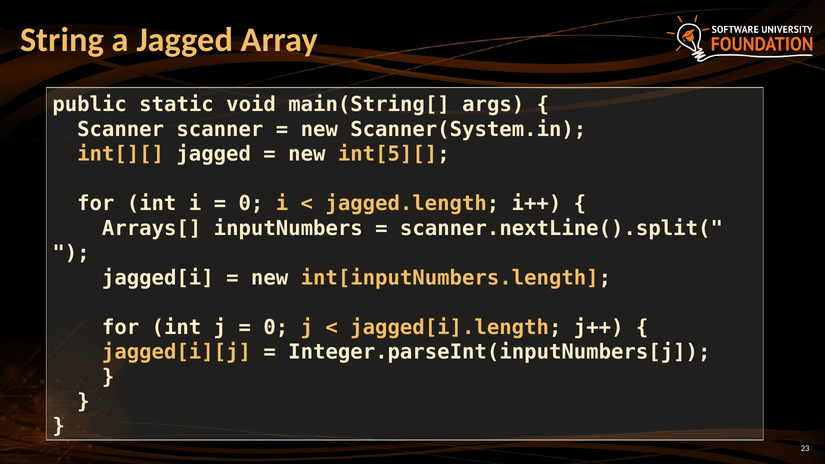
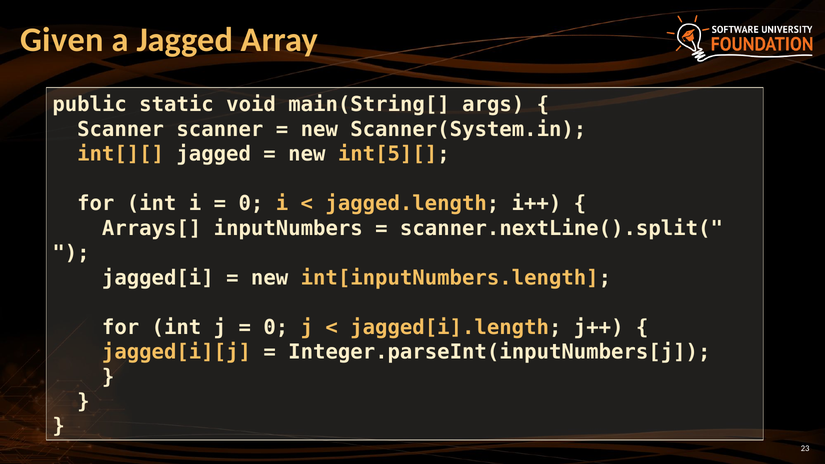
String: String -> Given (62, 40)
